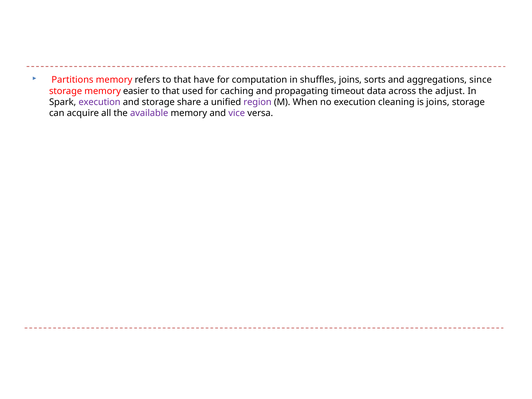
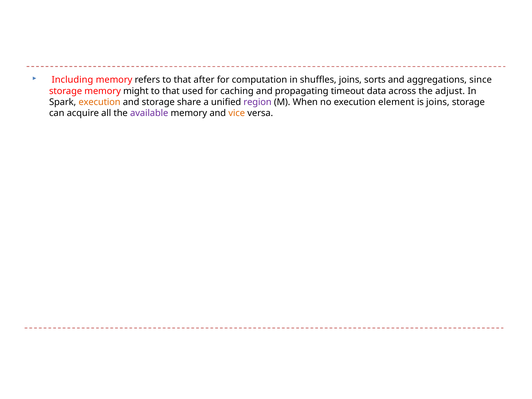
Partitions: Partitions -> Including (72, 80)
have: have -> after (204, 80)
easier: easier -> might (136, 91)
execution colour: purple -> orange (100, 102)
cleaning: cleaning -> element (396, 102)
vice colour: purple -> orange (237, 113)
